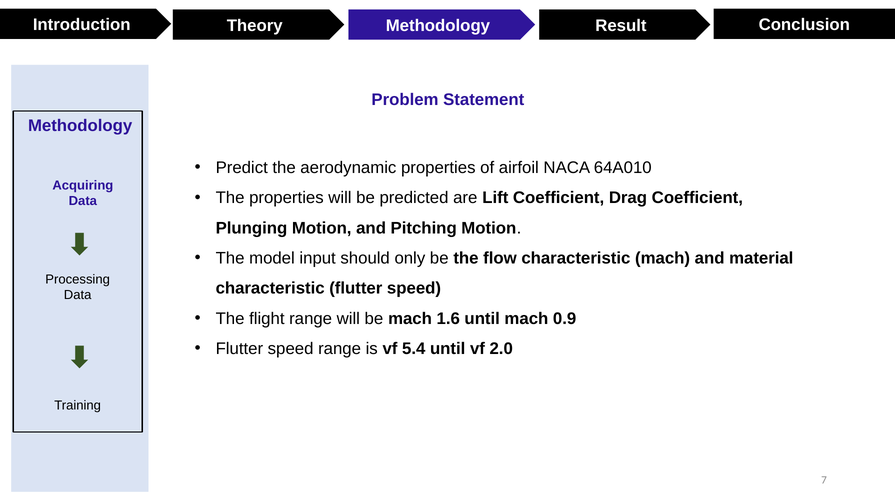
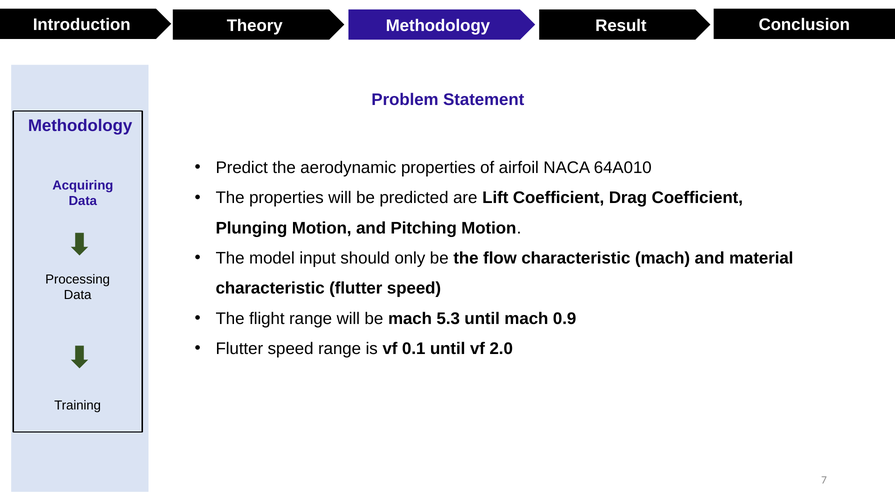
1.6: 1.6 -> 5.3 (448, 319)
5.4: 5.4 -> 0.1 (414, 349)
